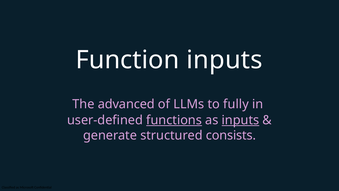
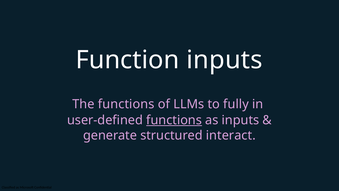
The advanced: advanced -> functions (126, 104)
inputs underline: present -> none (240, 120)
consists: consists -> interact (231, 135)
